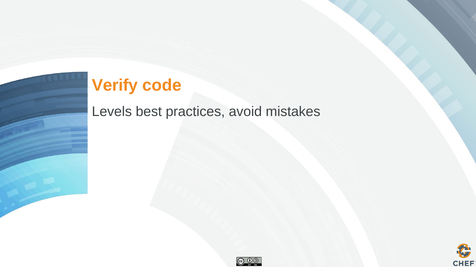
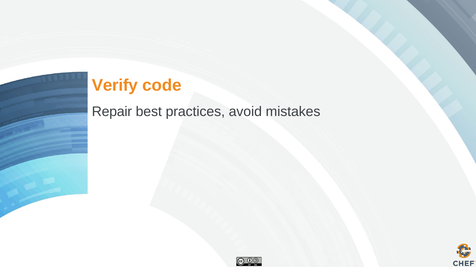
Levels: Levels -> Repair (112, 112)
